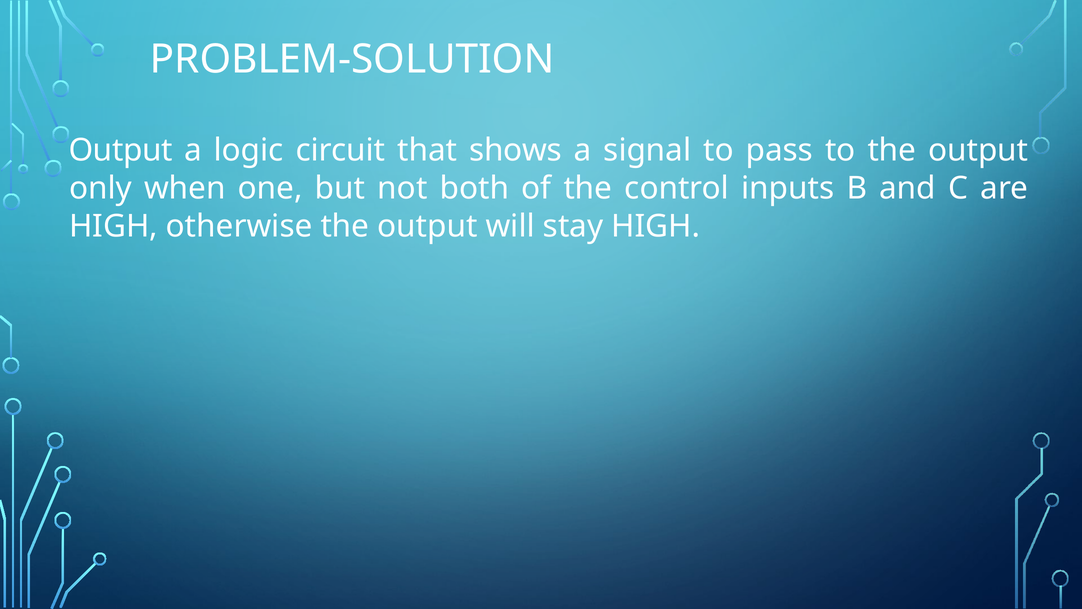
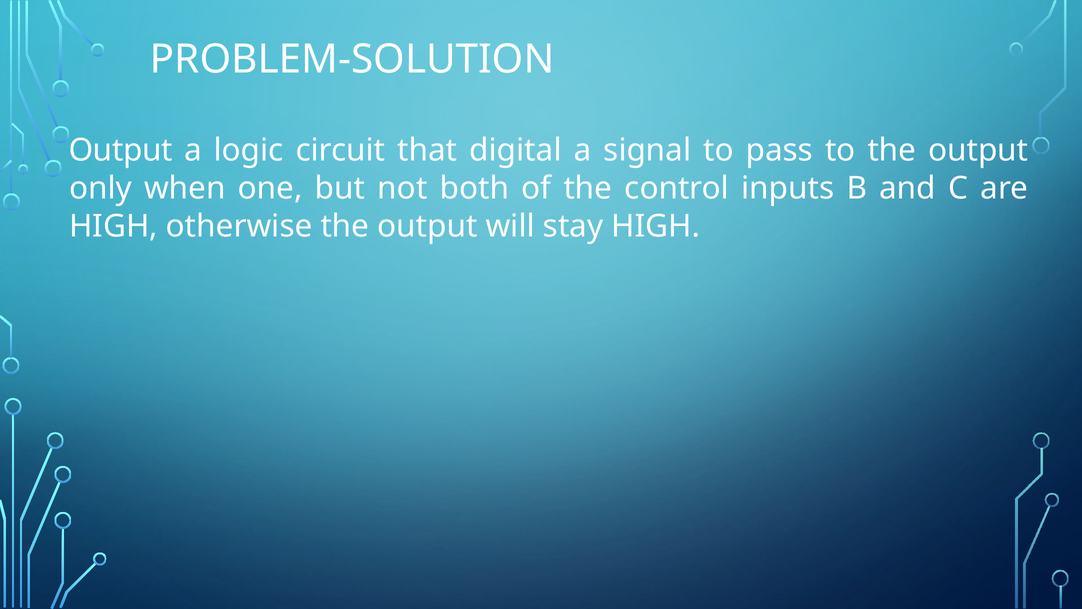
shows: shows -> digital (516, 150)
